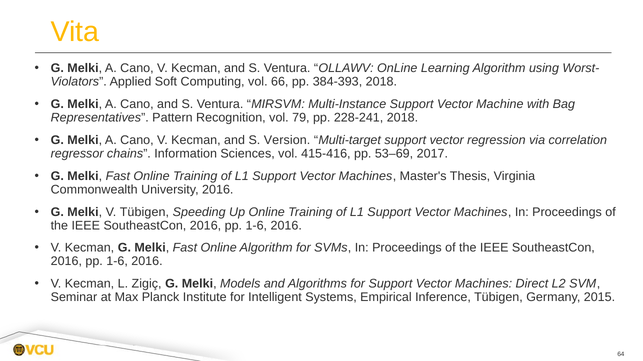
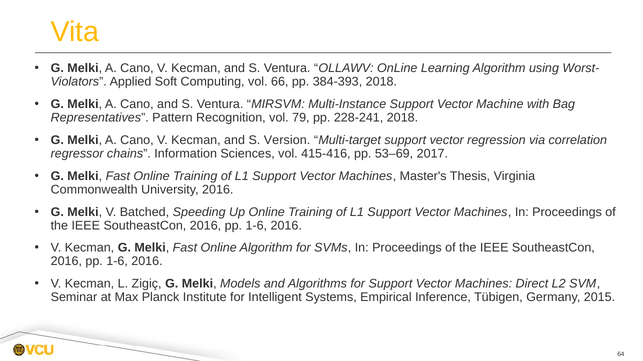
V Tübigen: Tübigen -> Batched (144, 212)
